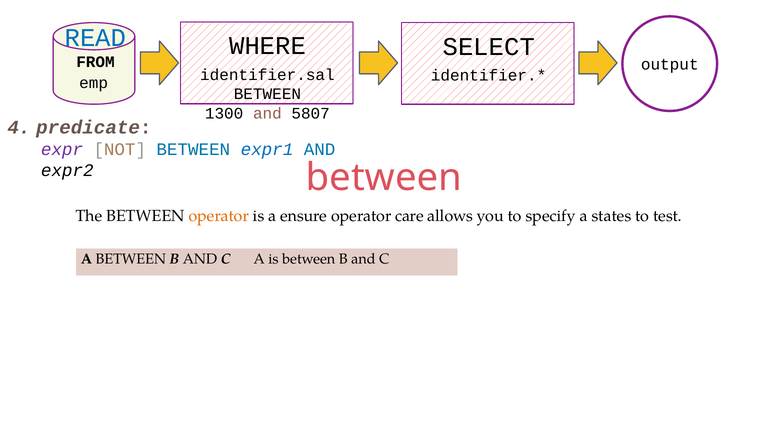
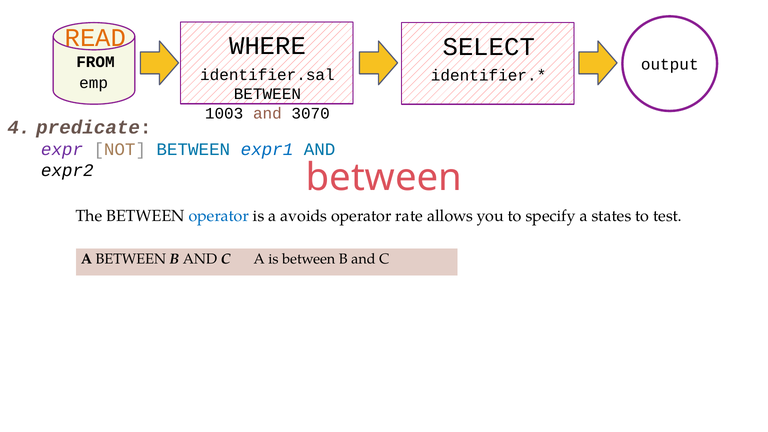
READ colour: blue -> orange (95, 38)
1300: 1300 -> 1003 (224, 113)
5807: 5807 -> 3070 (311, 113)
operator colour: orange -> blue (219, 216)
ensure: ensure -> avoids (304, 216)
care: care -> rate (409, 216)
